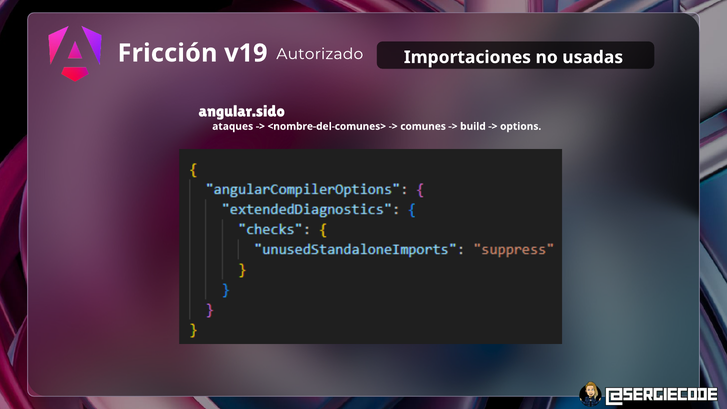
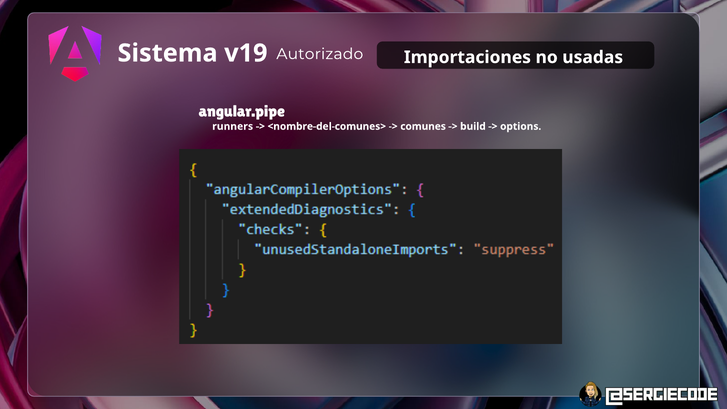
Fricción: Fricción -> Sistema (168, 53)
angular.sido: angular.sido -> angular.pipe (242, 111)
ataques: ataques -> runners (233, 126)
